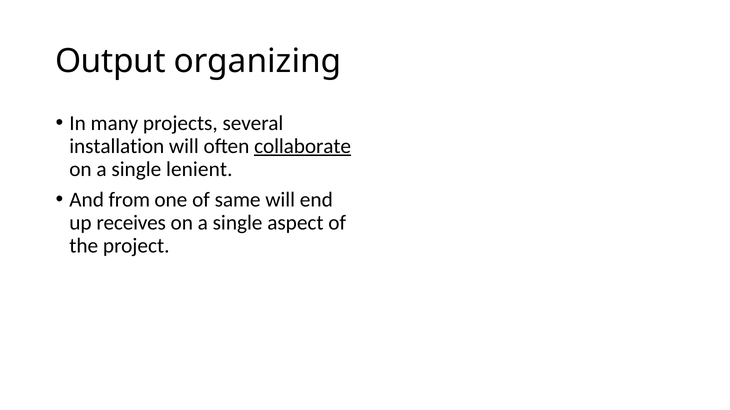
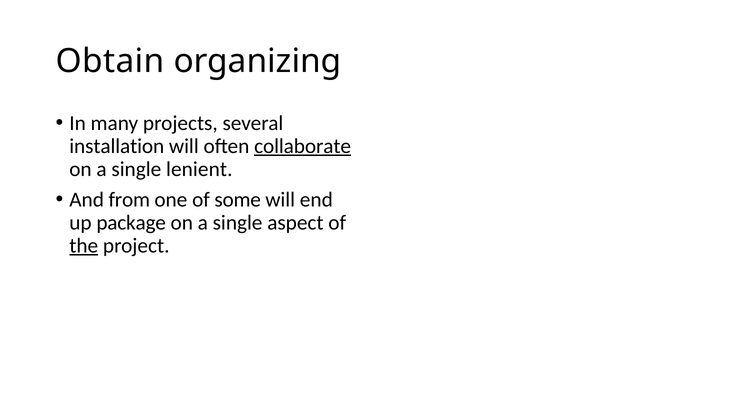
Output: Output -> Obtain (110, 61)
same: same -> some (238, 200)
receives: receives -> package (131, 223)
the underline: none -> present (84, 246)
